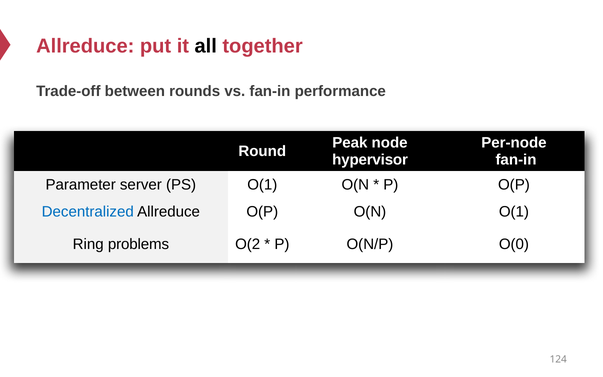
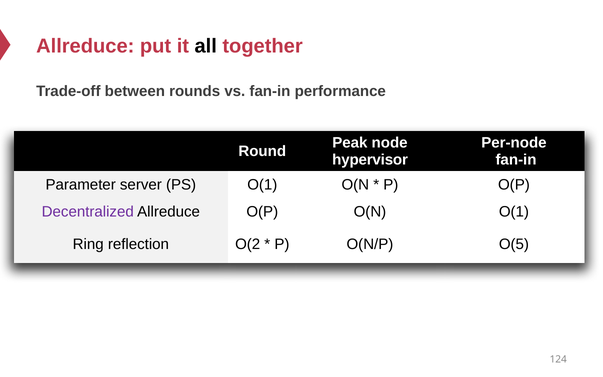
Decentralized colour: blue -> purple (88, 212)
problems: problems -> reflection (138, 244)
O(0: O(0 -> O(5 (514, 244)
